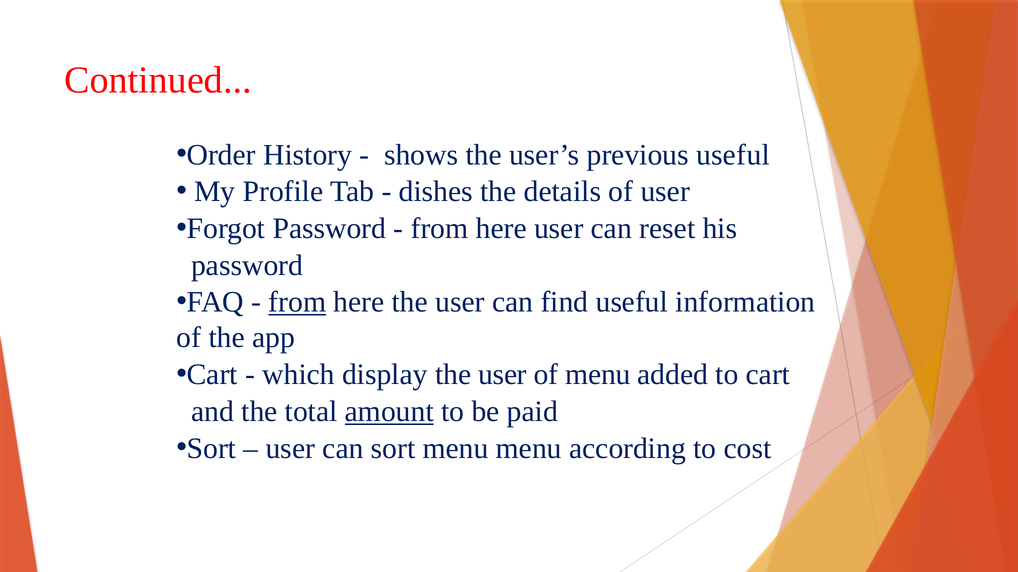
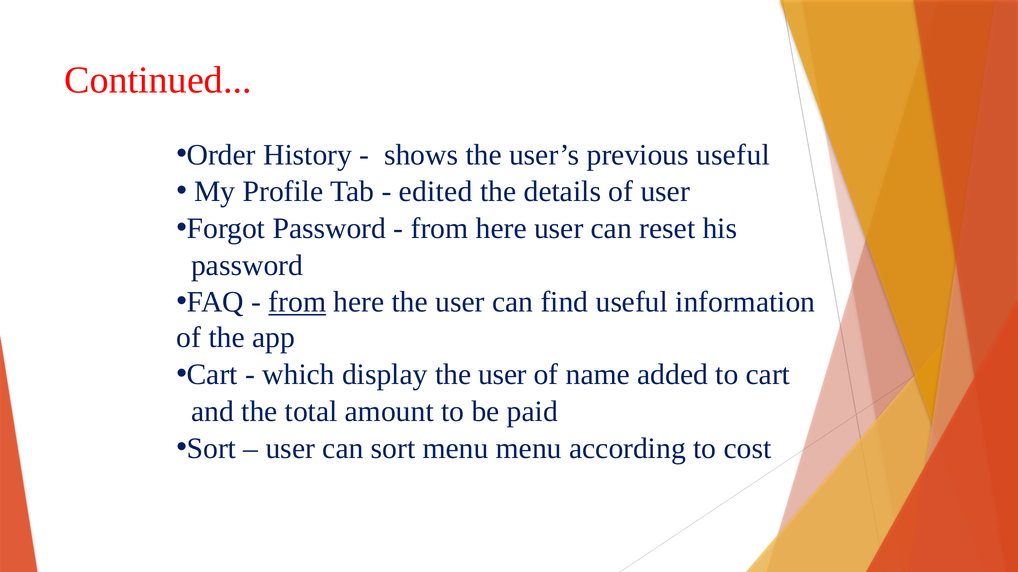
dishes: dishes -> edited (436, 192)
of menu: menu -> name (598, 375)
amount underline: present -> none (389, 412)
